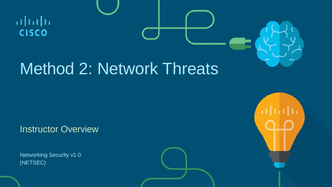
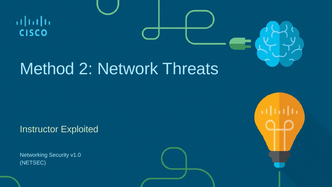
Overview: Overview -> Exploited (80, 129)
